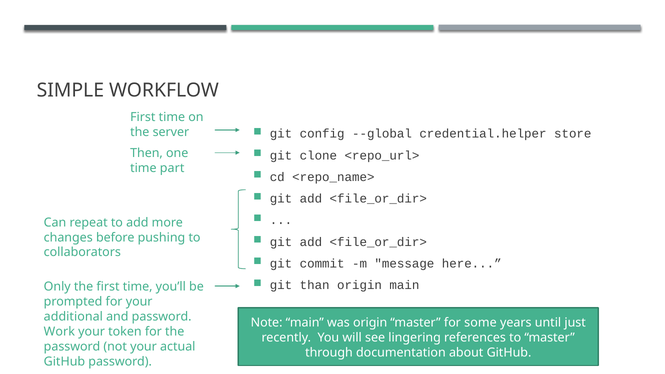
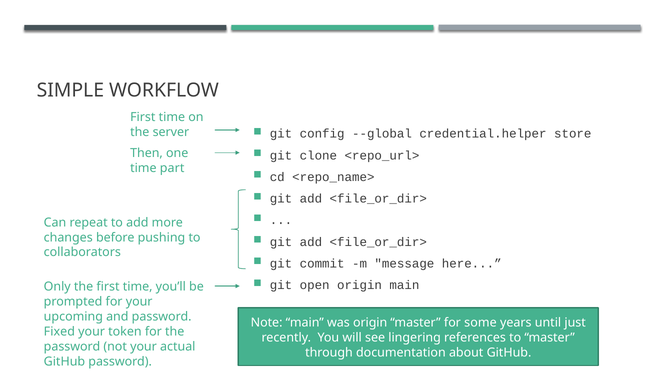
than: than -> open (315, 285)
additional: additional -> upcoming (73, 317)
Work: Work -> Fixed (59, 332)
